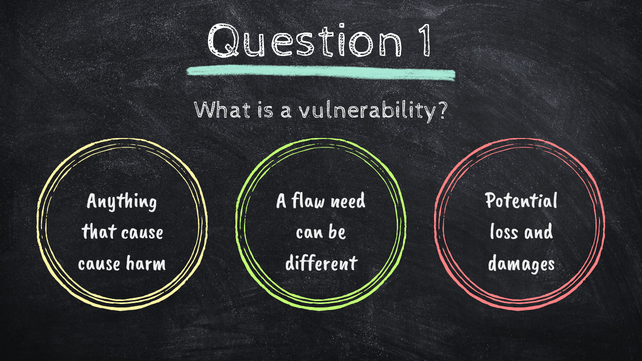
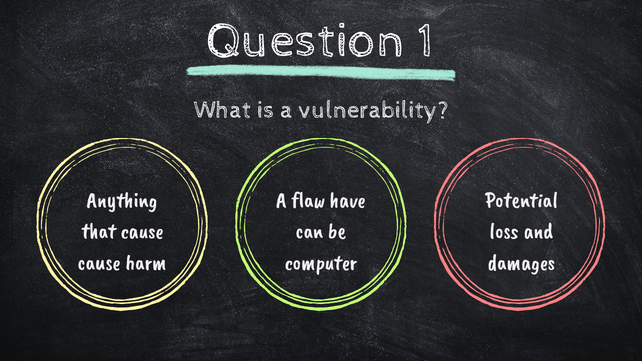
need: need -> have (348, 200)
different: different -> computer (321, 262)
